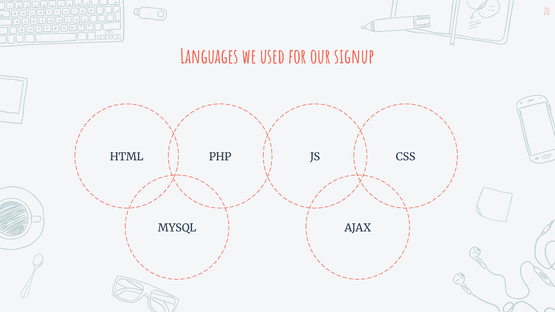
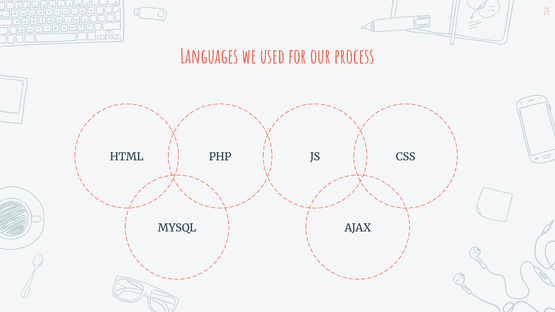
signup: signup -> process (354, 57)
